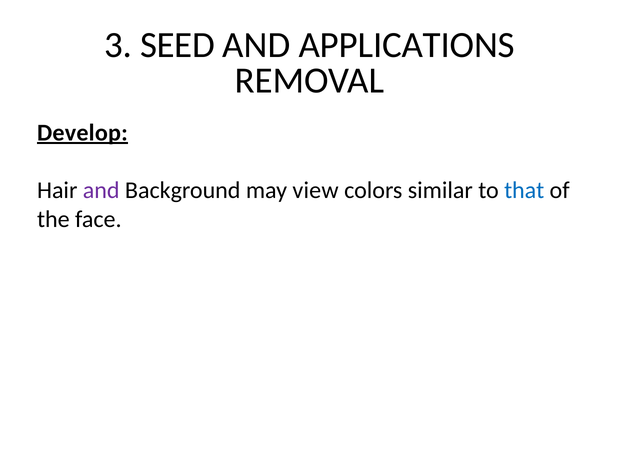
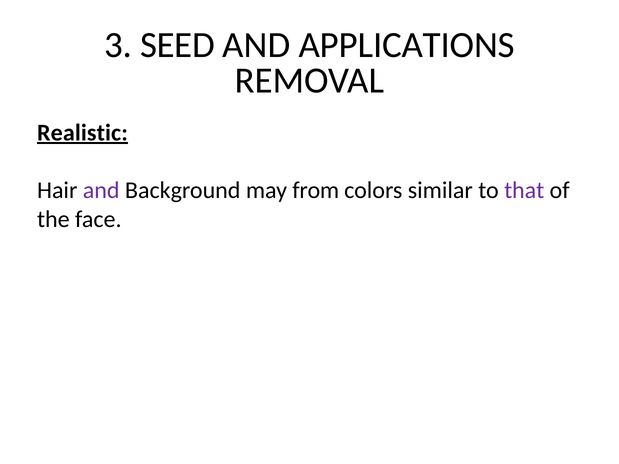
Develop: Develop -> Realistic (82, 133)
view: view -> from (316, 190)
that colour: blue -> purple (524, 190)
